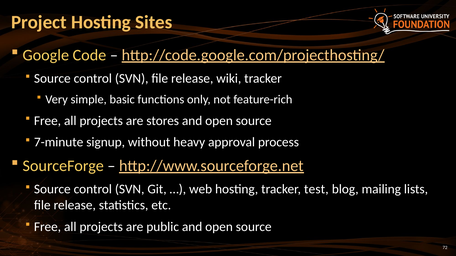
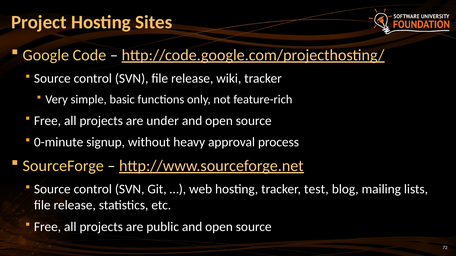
stores: stores -> under (163, 121)
7-minute: 7-minute -> 0-minute (59, 143)
